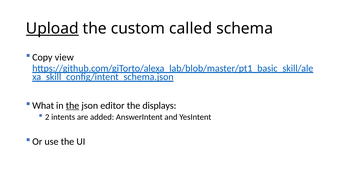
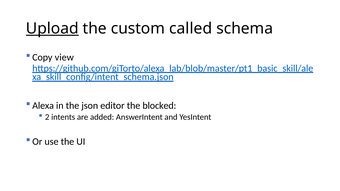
What: What -> Alexa (43, 106)
the underline: present -> none (72, 106)
displays: displays -> blocked (159, 106)
